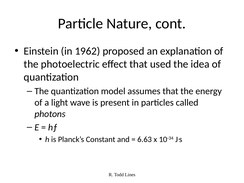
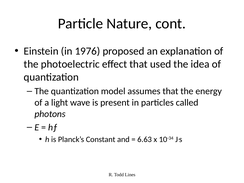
1962: 1962 -> 1976 (87, 51)
